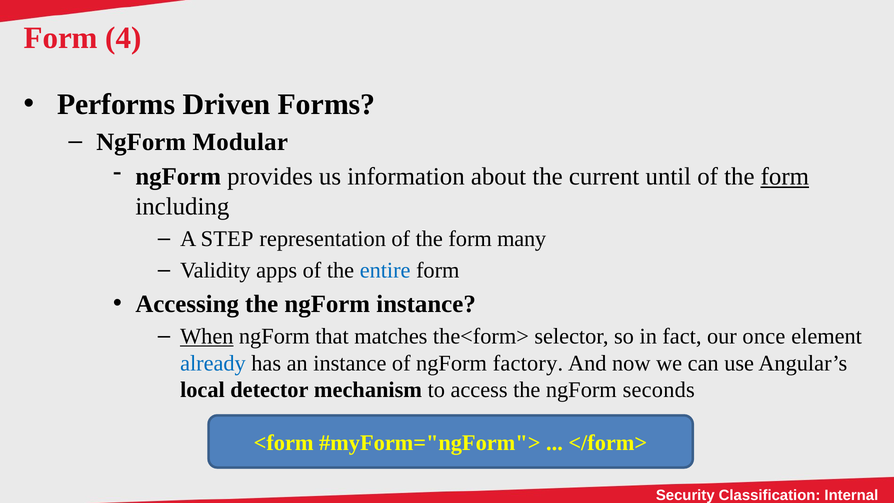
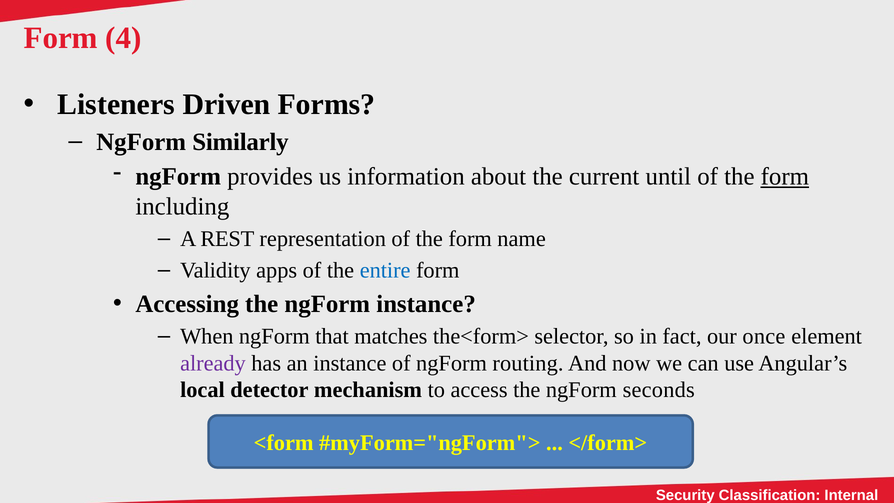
Performs: Performs -> Listeners (116, 104)
Modular: Modular -> Similarly (240, 142)
STEP: STEP -> REST (227, 239)
many: many -> name (522, 239)
When underline: present -> none (207, 336)
already colour: blue -> purple (213, 363)
factory: factory -> routing (528, 363)
